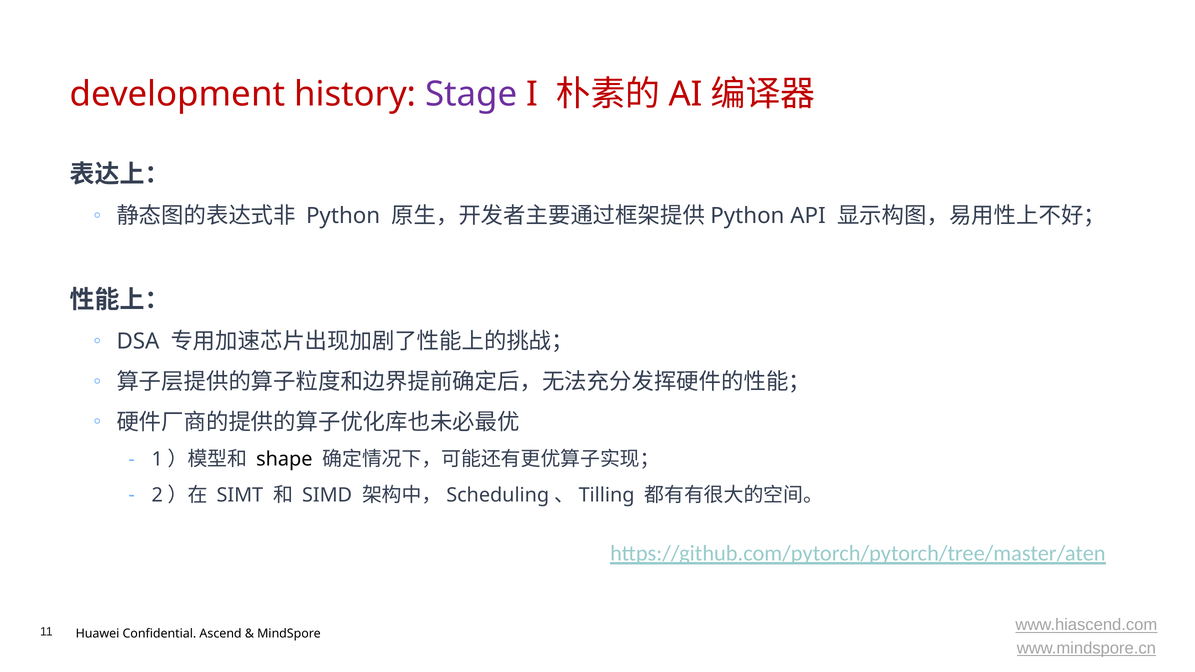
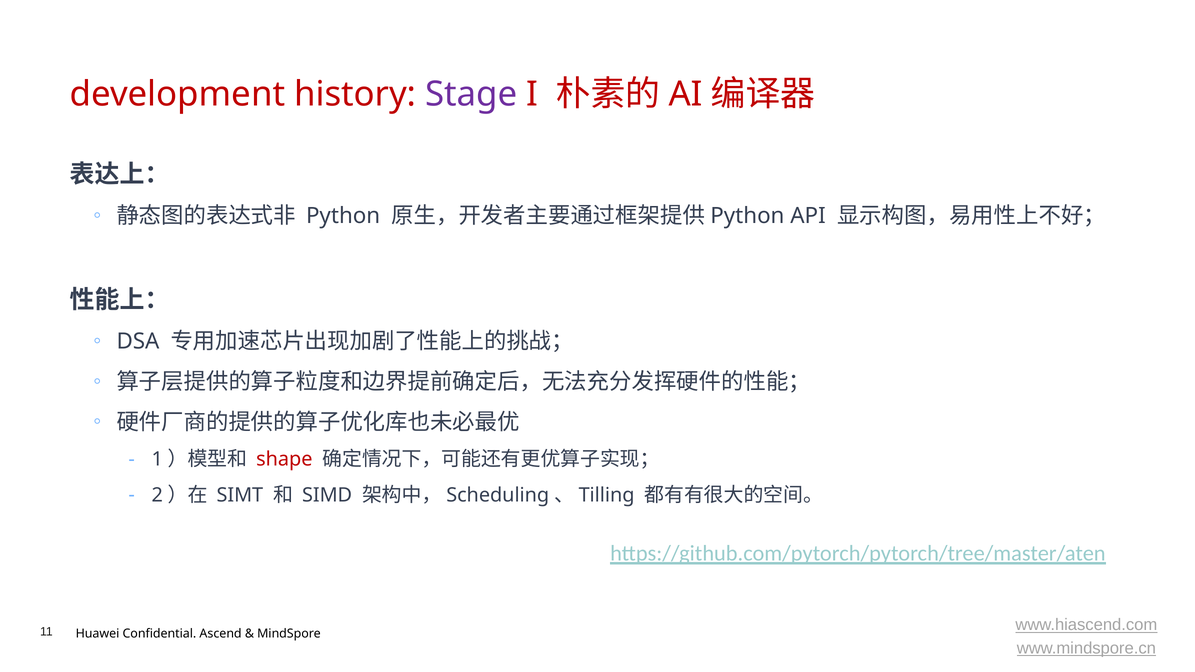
shape colour: black -> red (284, 459)
